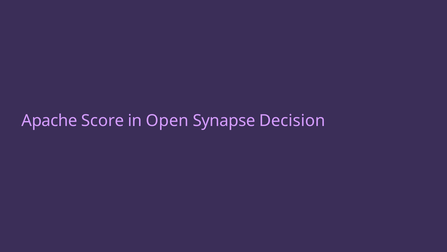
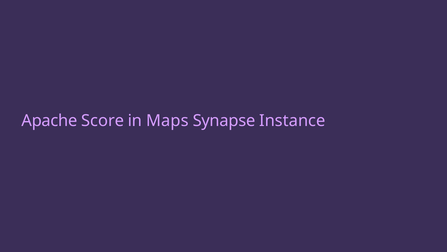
Open: Open -> Maps (167, 121)
Decision: Decision -> Instance (292, 121)
